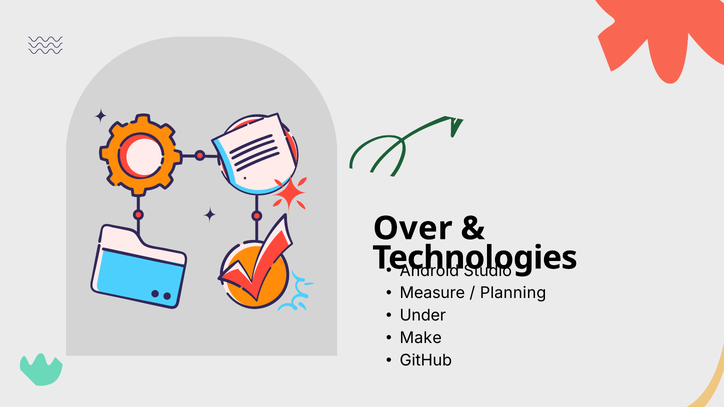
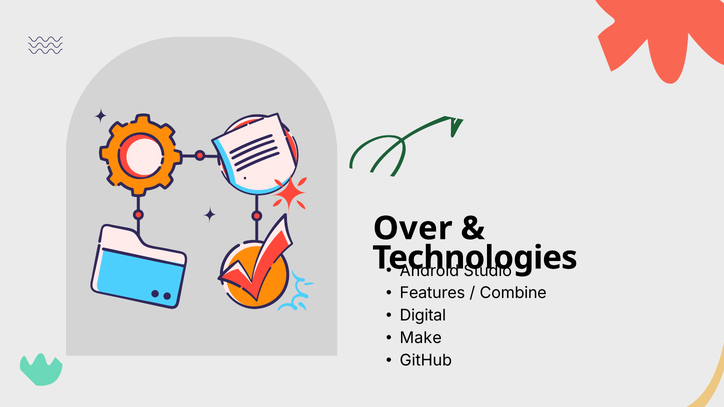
Measure: Measure -> Features (432, 293)
Planning: Planning -> Combine (513, 293)
Under: Under -> Digital (423, 316)
